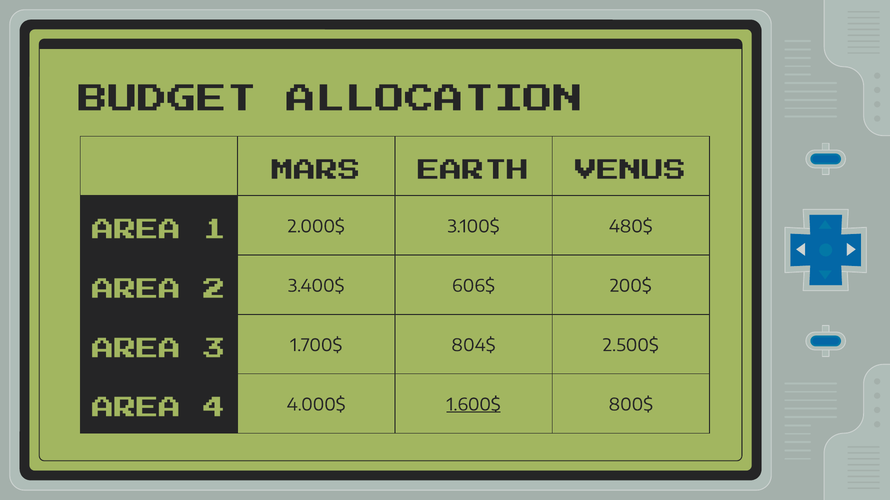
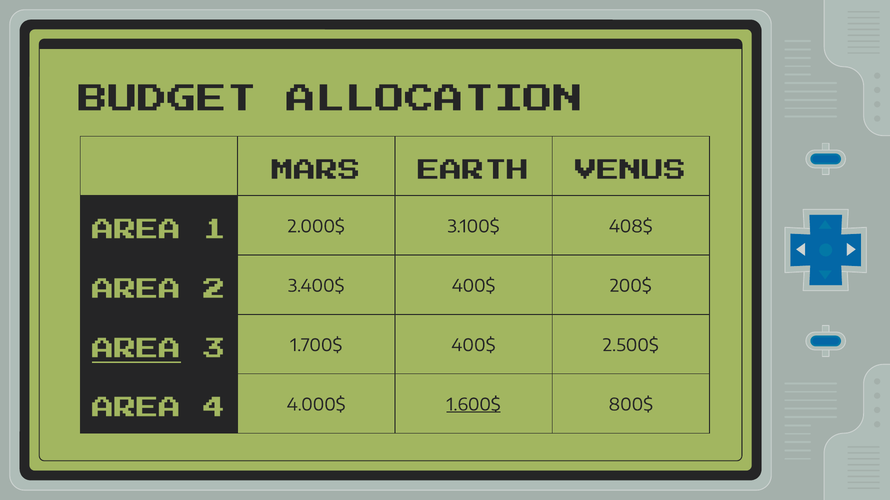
480$: 480$ -> 408$ (631, 227)
3.400$ 606$: 606$ -> 400$ (474, 286)
AREA underline: none -> present (137, 353)
1.700$ 804$: 804$ -> 400$ (473, 346)
